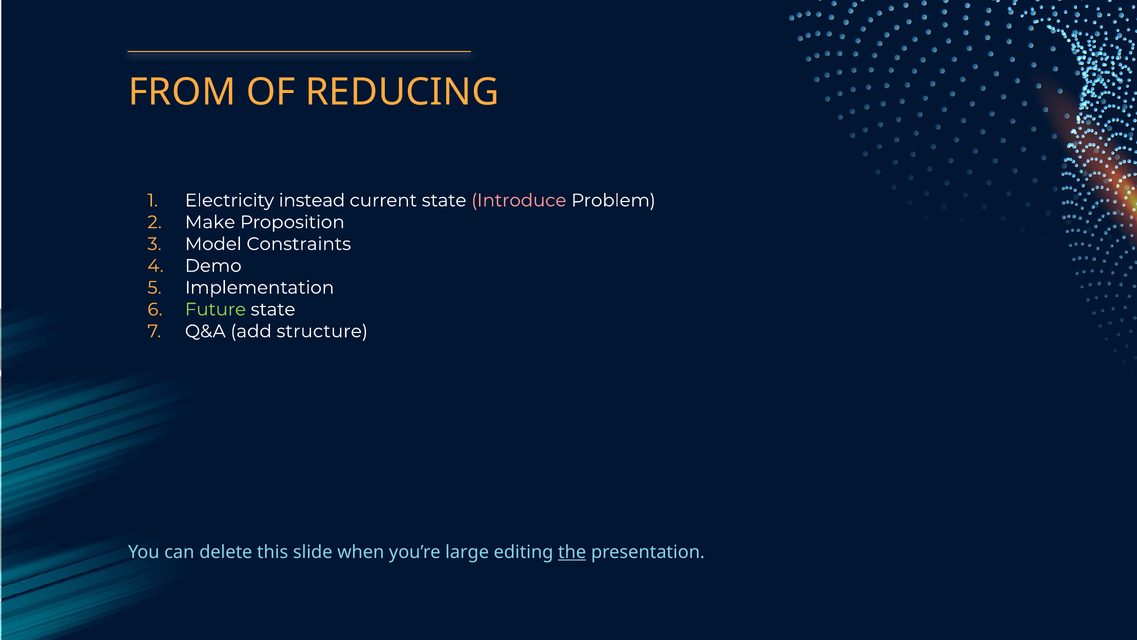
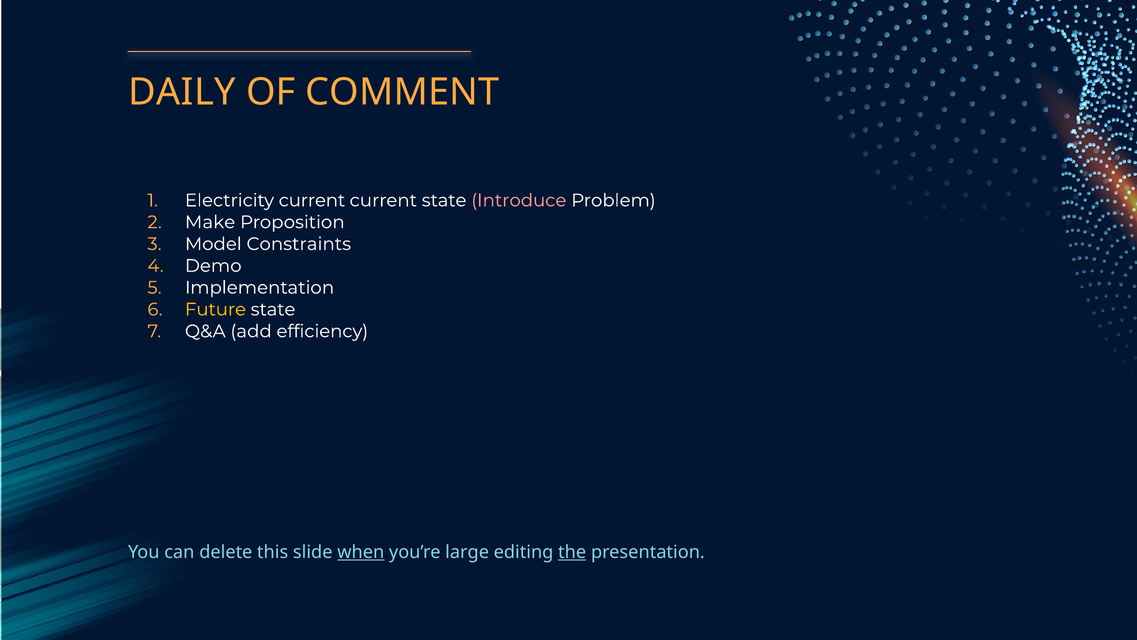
FROM: FROM -> DAILY (182, 92)
REDUCING: REDUCING -> COMMENT (402, 92)
Electricity instead: instead -> current (312, 200)
Future colour: light green -> yellow (215, 309)
structure: structure -> efficiency (322, 331)
when underline: none -> present (361, 552)
